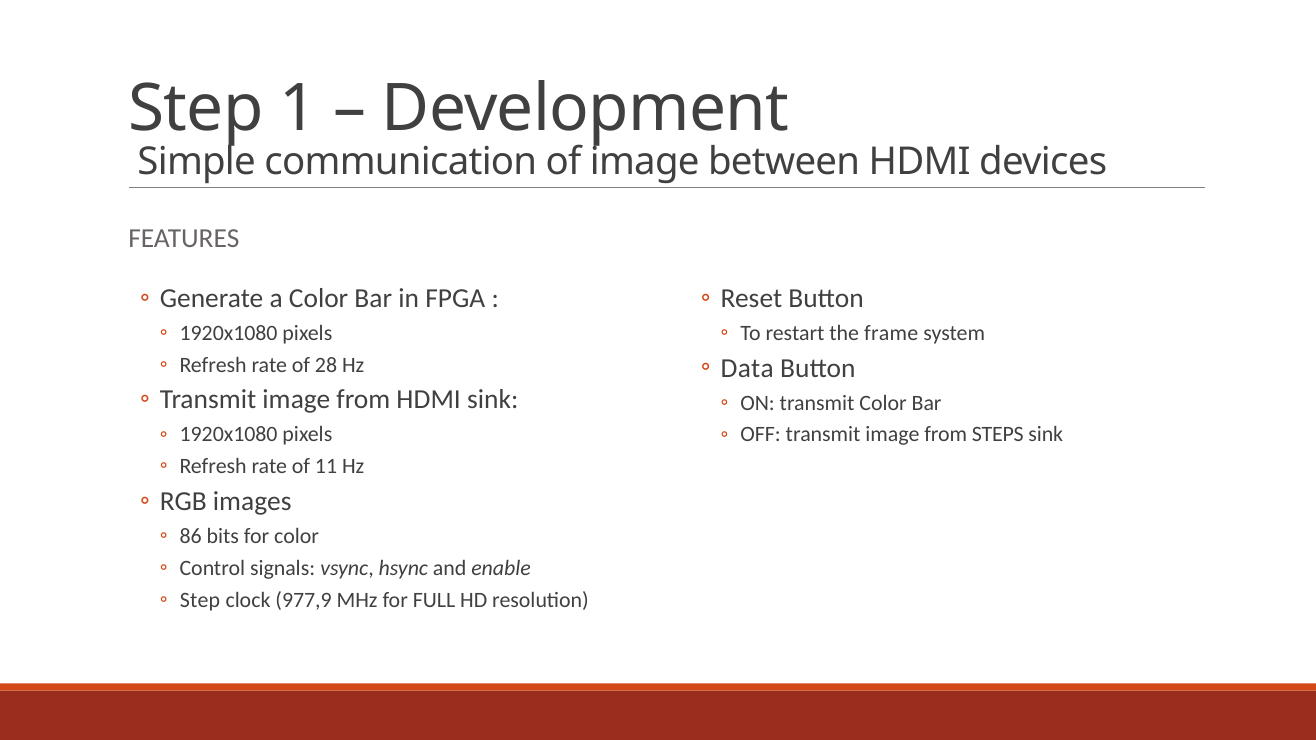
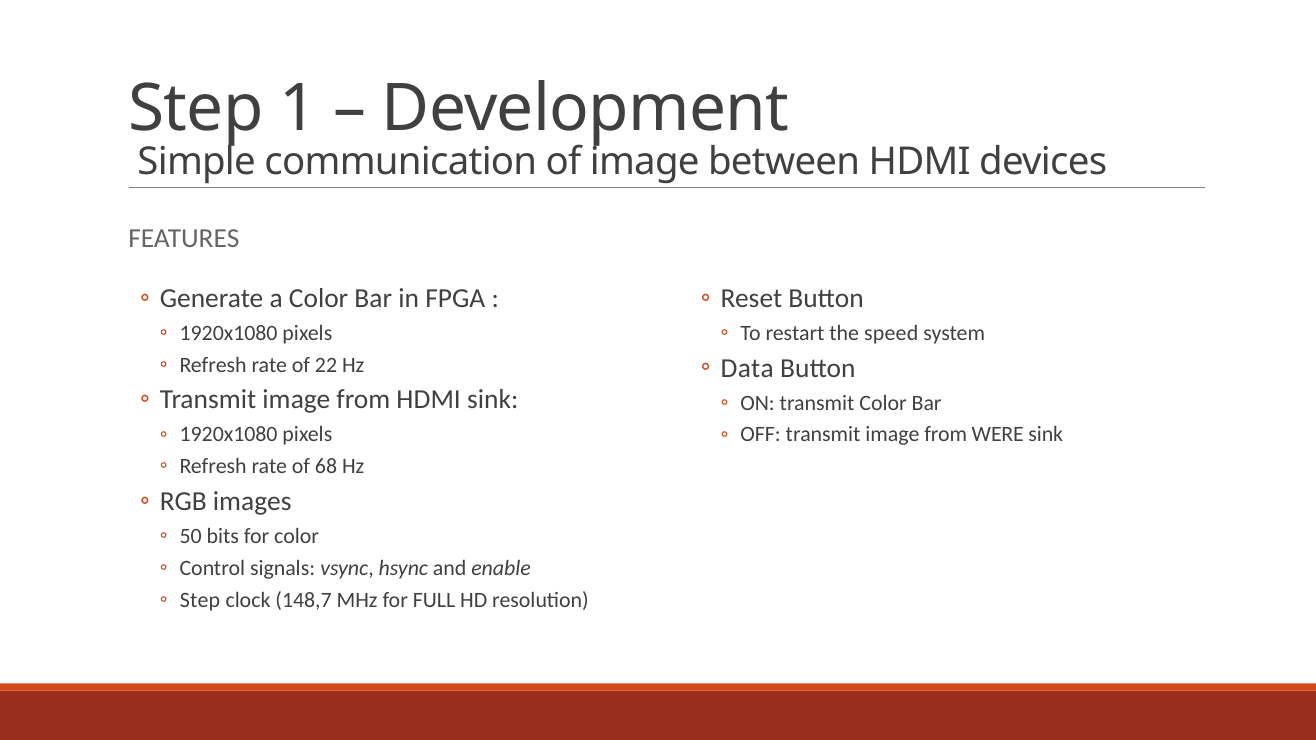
frame: frame -> speed (891, 333)
28: 28 -> 22 (326, 365)
STEPS: STEPS -> WERE (998, 435)
11: 11 -> 68 (326, 467)
86: 86 -> 50 (191, 536)
977,9: 977,9 -> 148,7 (304, 600)
